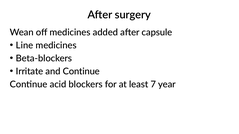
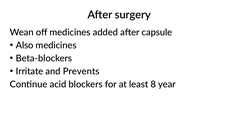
Line: Line -> Also (25, 46)
and Continue: Continue -> Prevents (81, 72)
7: 7 -> 8 (153, 85)
